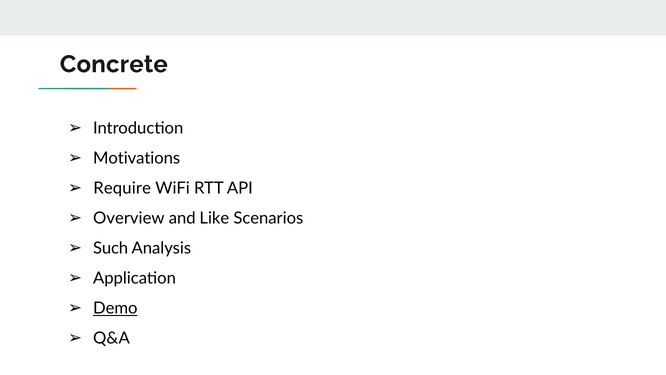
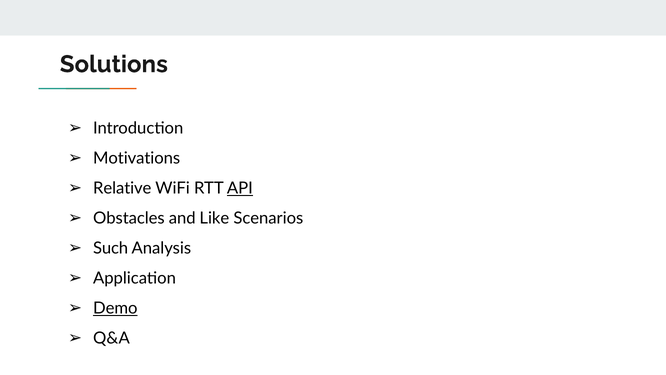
Concrete: Concrete -> Solutions (114, 64)
Require: Require -> Relative (122, 188)
API underline: none -> present (240, 188)
Overview: Overview -> Obstacles (129, 218)
